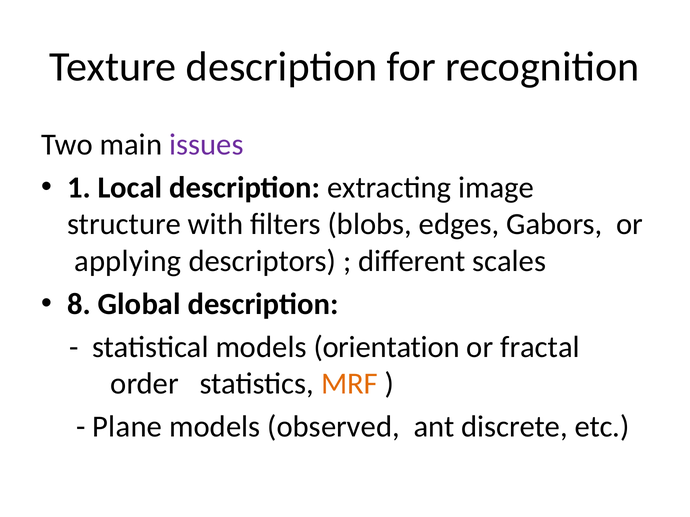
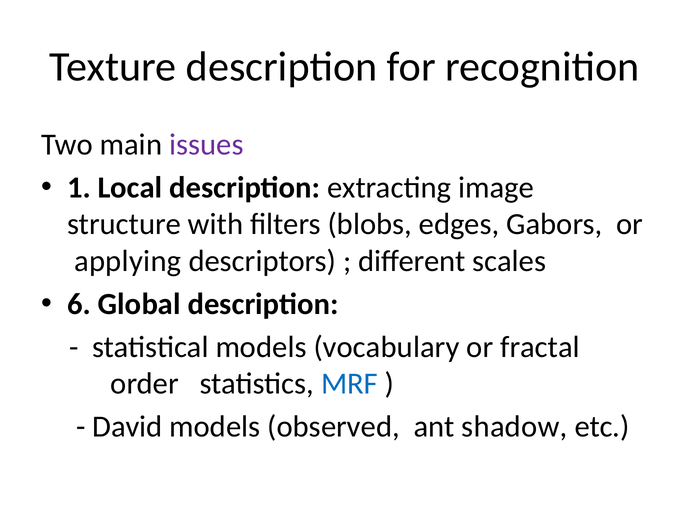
8: 8 -> 6 (79, 304)
orientation: orientation -> vocabulary (386, 347)
MRF colour: orange -> blue (349, 384)
Plane: Plane -> David (127, 427)
discrete: discrete -> shadow (514, 427)
